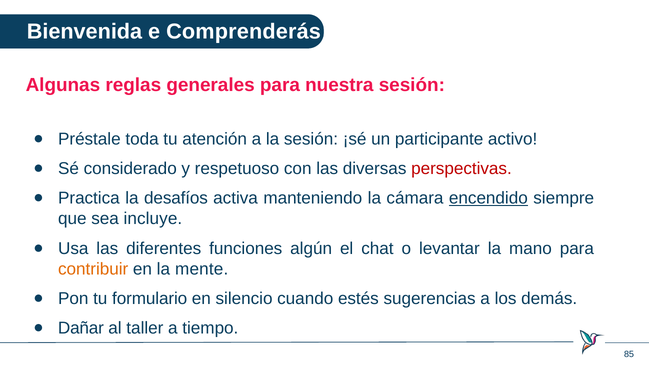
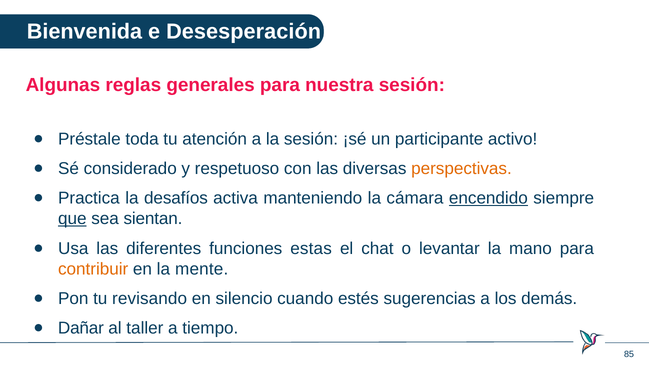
Comprenderás: Comprenderás -> Desesperación (244, 32)
perspectivas colour: red -> orange (461, 169)
que underline: none -> present (72, 219)
incluye: incluye -> sientan (153, 219)
algún: algún -> estas (311, 248)
formulario: formulario -> revisando (150, 299)
